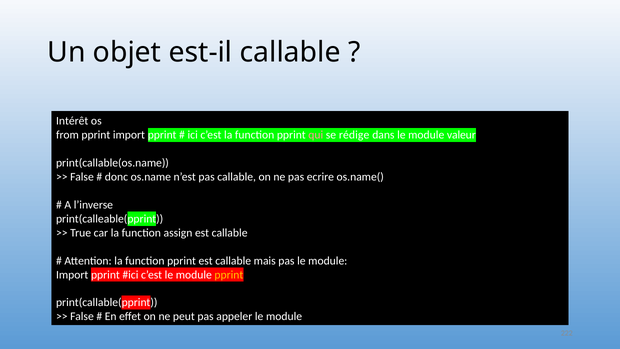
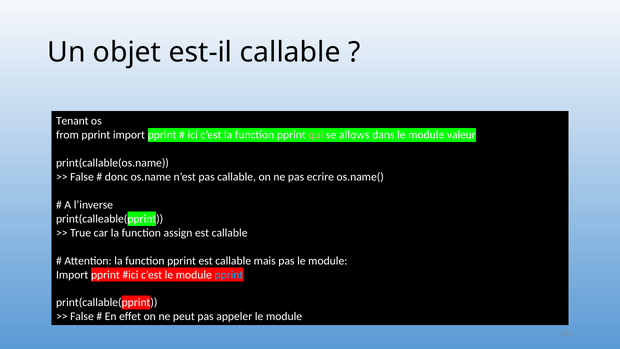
Intérêt: Intérêt -> Tenant (72, 121)
rédige: rédige -> allows (354, 135)
pprint colour: yellow -> light blue (229, 275)
